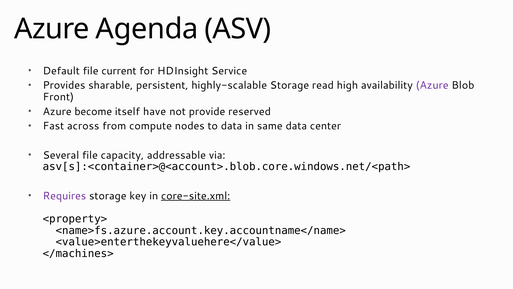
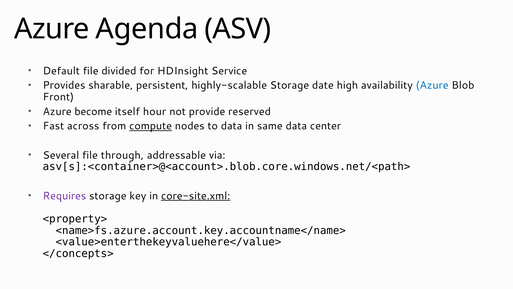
current: current -> divided (119, 71)
read: read -> date (323, 85)
Azure colour: purple -> blue (432, 85)
have: have -> hour (155, 111)
compute underline: none -> present (151, 126)
capacity: capacity -> through (122, 155)
</machines>: </machines> -> </concepts> (78, 253)
